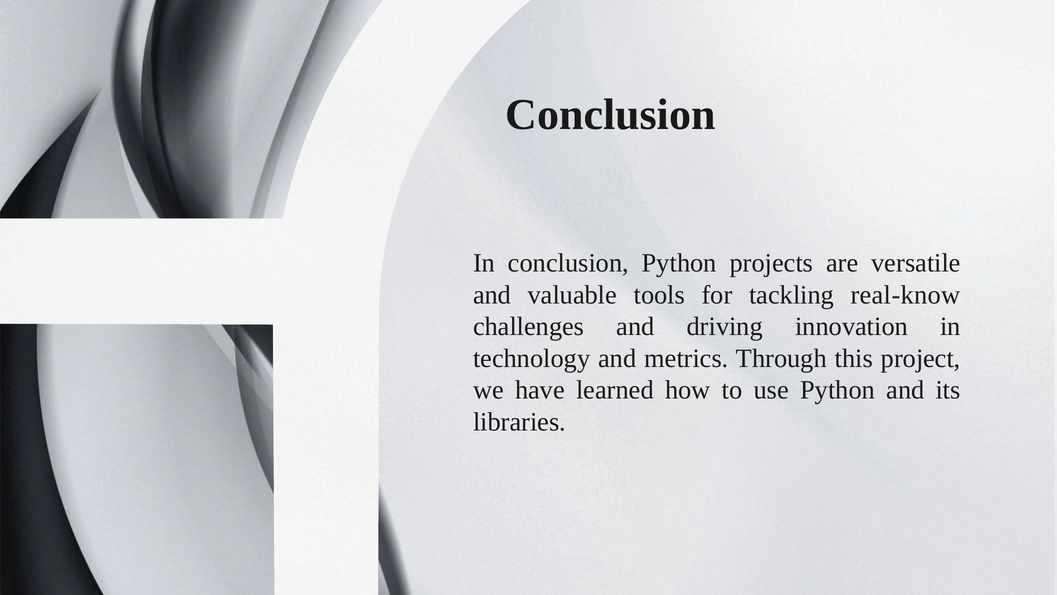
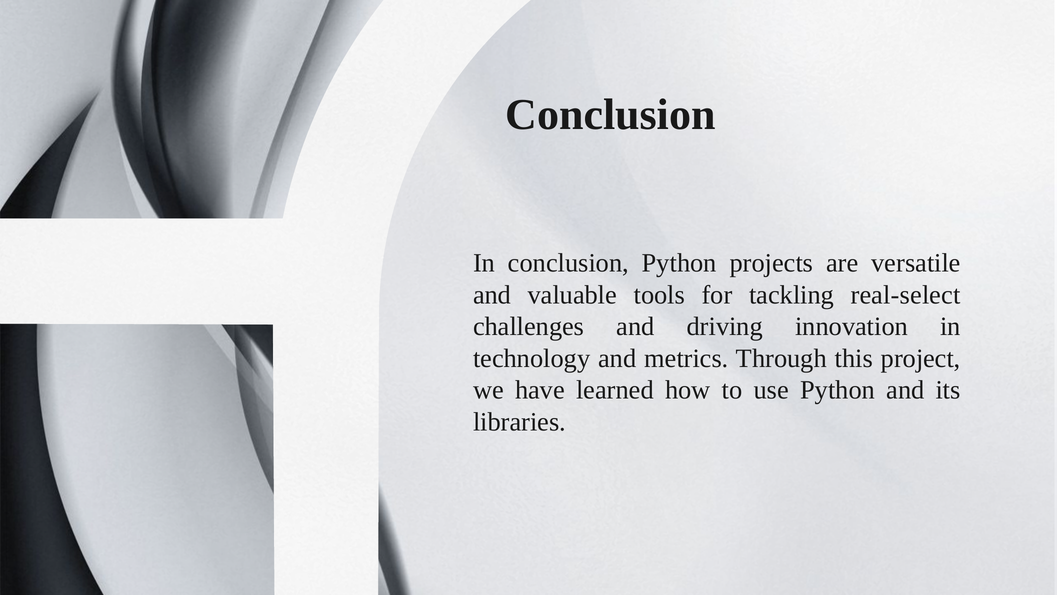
real-know: real-know -> real-select (906, 295)
